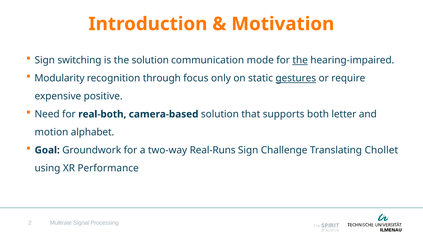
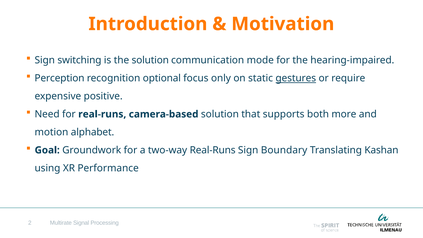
the underline: present -> none (300, 60)
Modularity: Modularity -> Perception (60, 78)
through: through -> optional (162, 78)
for real-both: real-both -> real-runs (102, 114)
letter: letter -> more (344, 114)
Challenge: Challenge -> Boundary (284, 150)
Chollet: Chollet -> Kashan (381, 150)
